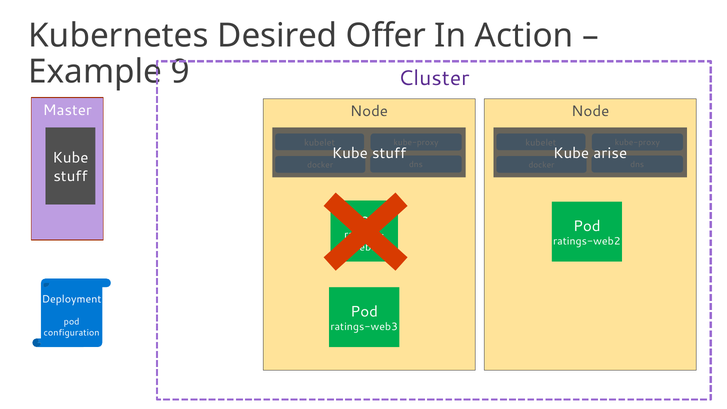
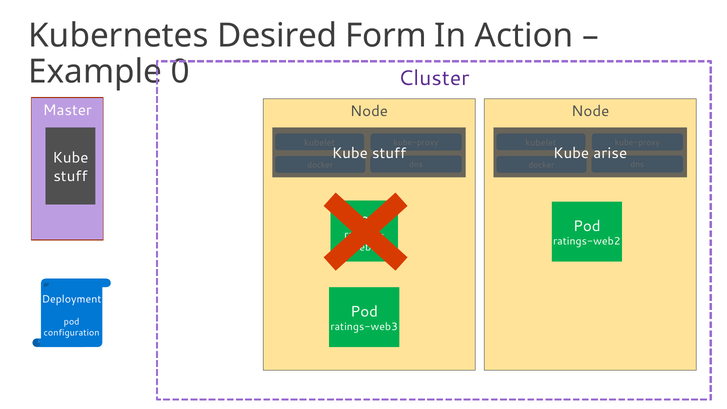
Offer: Offer -> Form (386, 36)
9: 9 -> 0 (180, 72)
